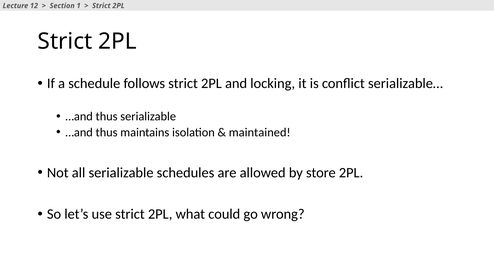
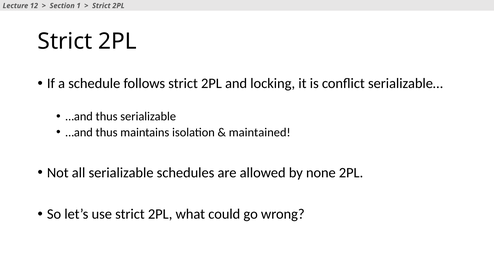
store: store -> none (321, 173)
